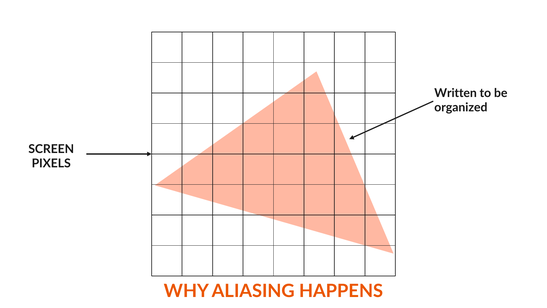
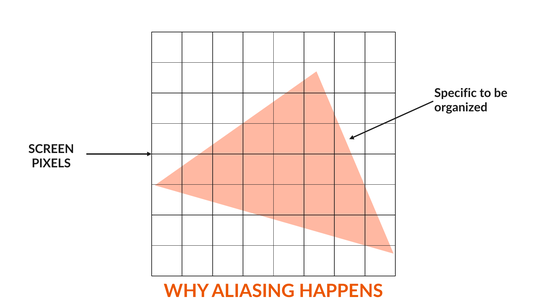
Written: Written -> Specific (456, 93)
